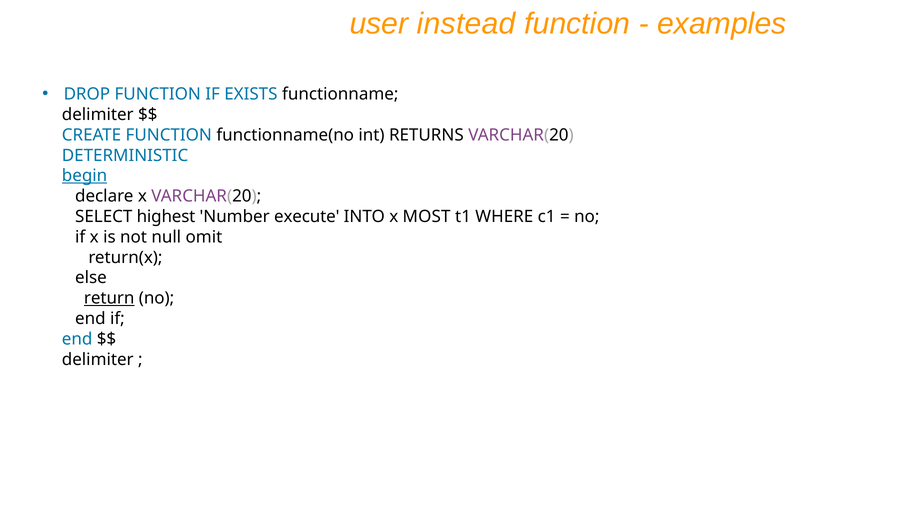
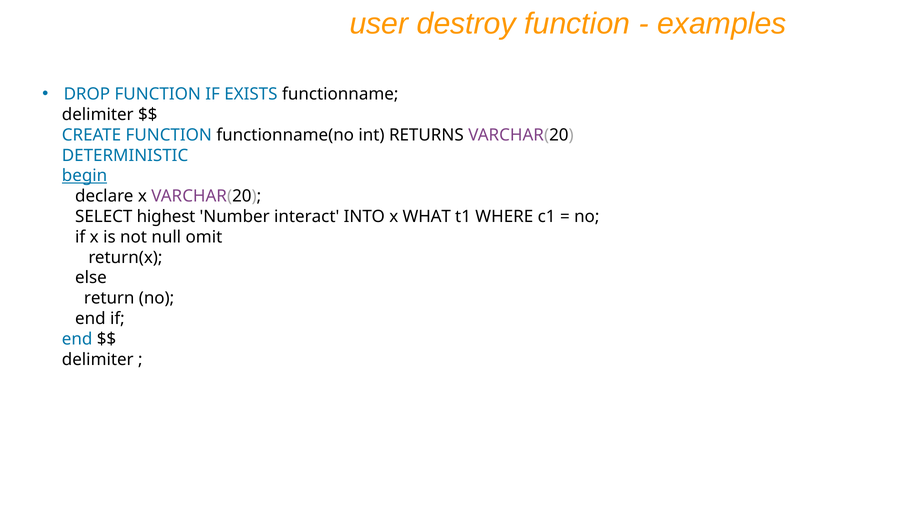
instead: instead -> destroy (466, 24)
execute: execute -> interact (307, 217)
MOST: MOST -> WHAT (427, 217)
return underline: present -> none (109, 298)
